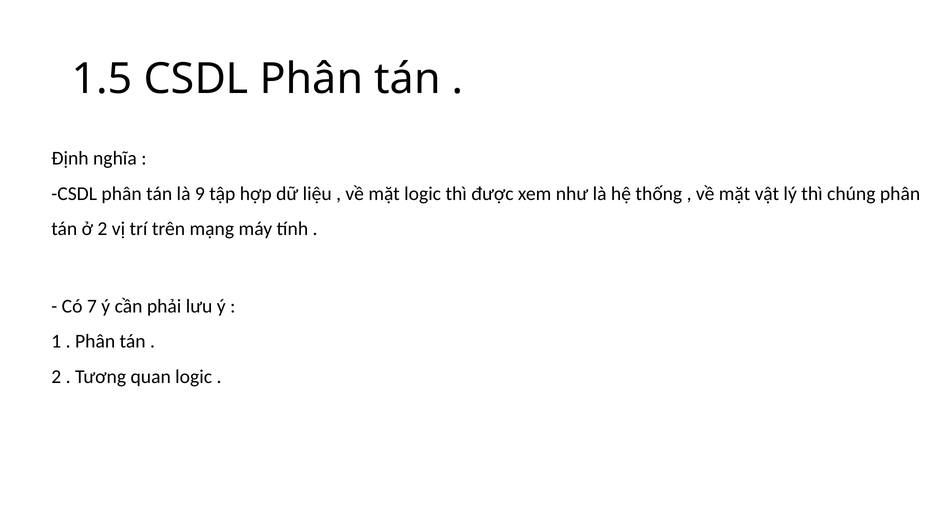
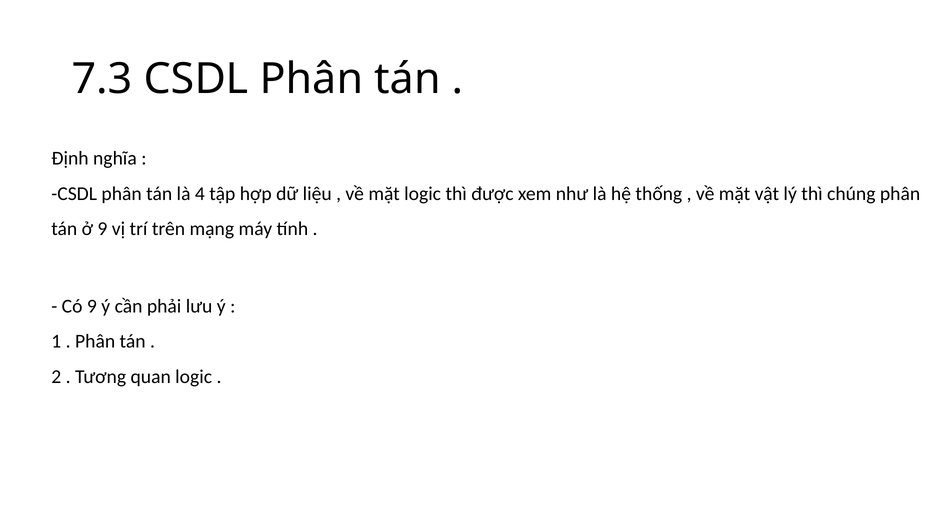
1.5: 1.5 -> 7.3 (102, 79)
9: 9 -> 4 (200, 194)
ở 2: 2 -> 9 (102, 229)
Có 7: 7 -> 9 (92, 307)
